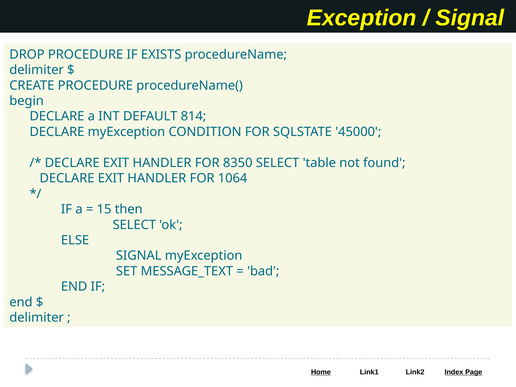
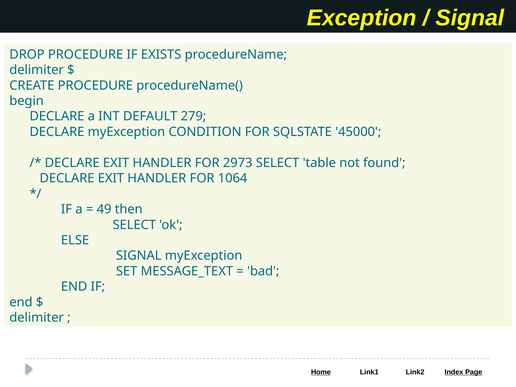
814: 814 -> 279 (193, 116)
8350: 8350 -> 2973 (238, 163)
15: 15 -> 49 (104, 209)
